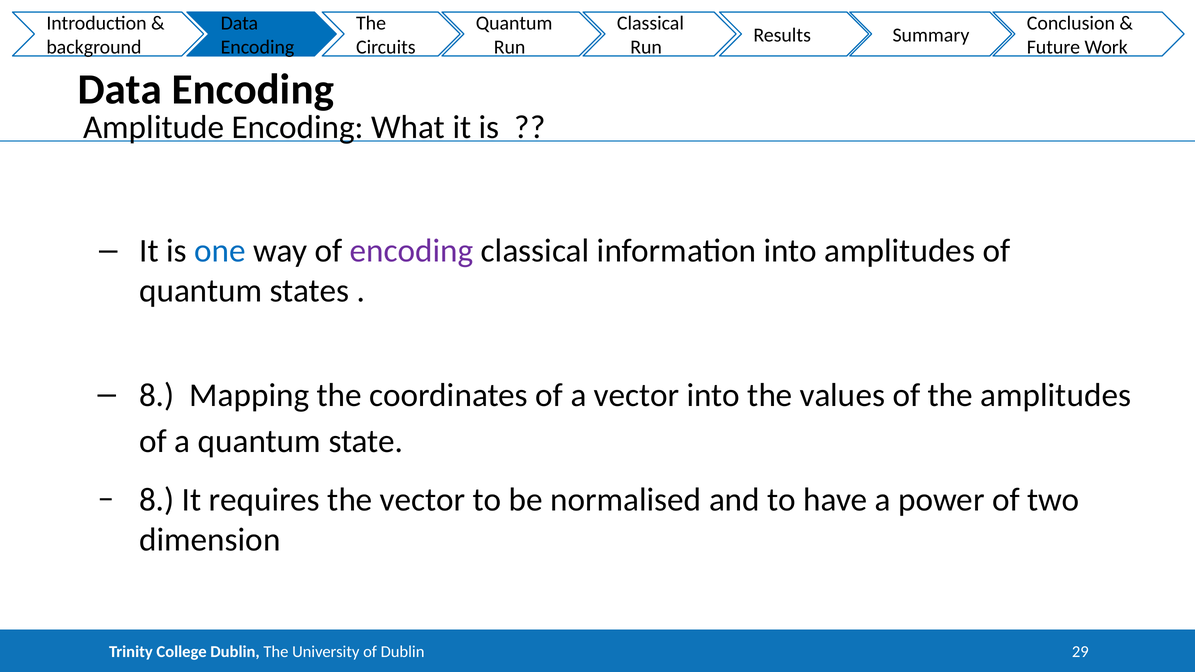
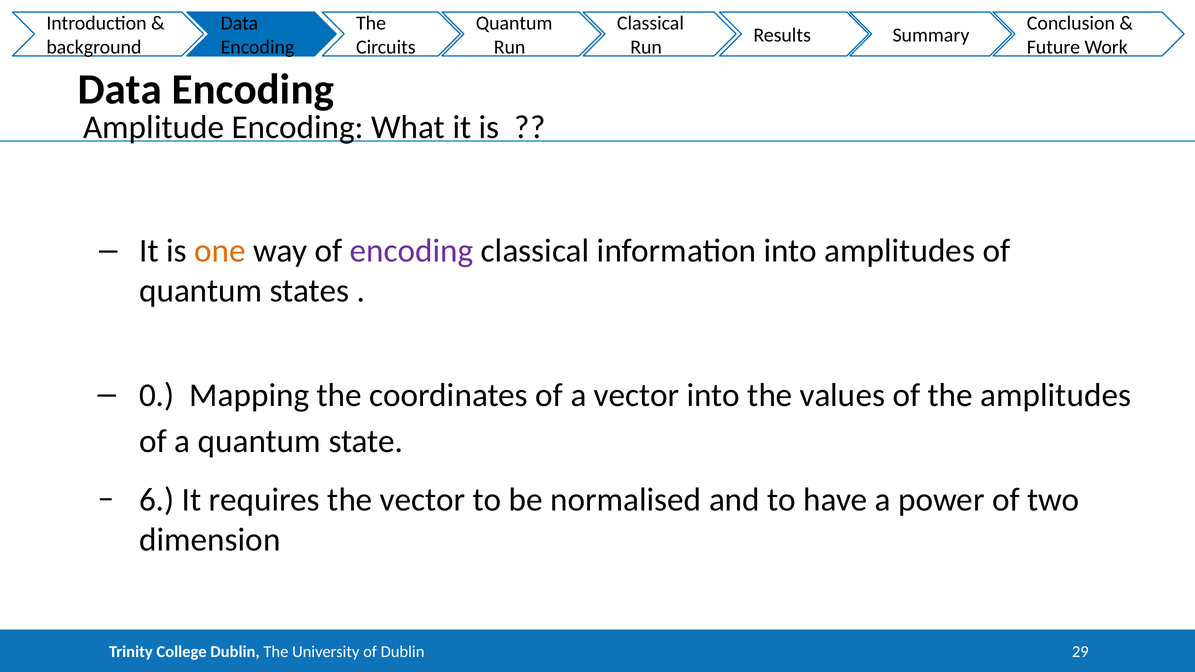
one colour: blue -> orange (220, 251)
8: 8 -> 0 (157, 395)
8: 8 -> 6 (157, 500)
